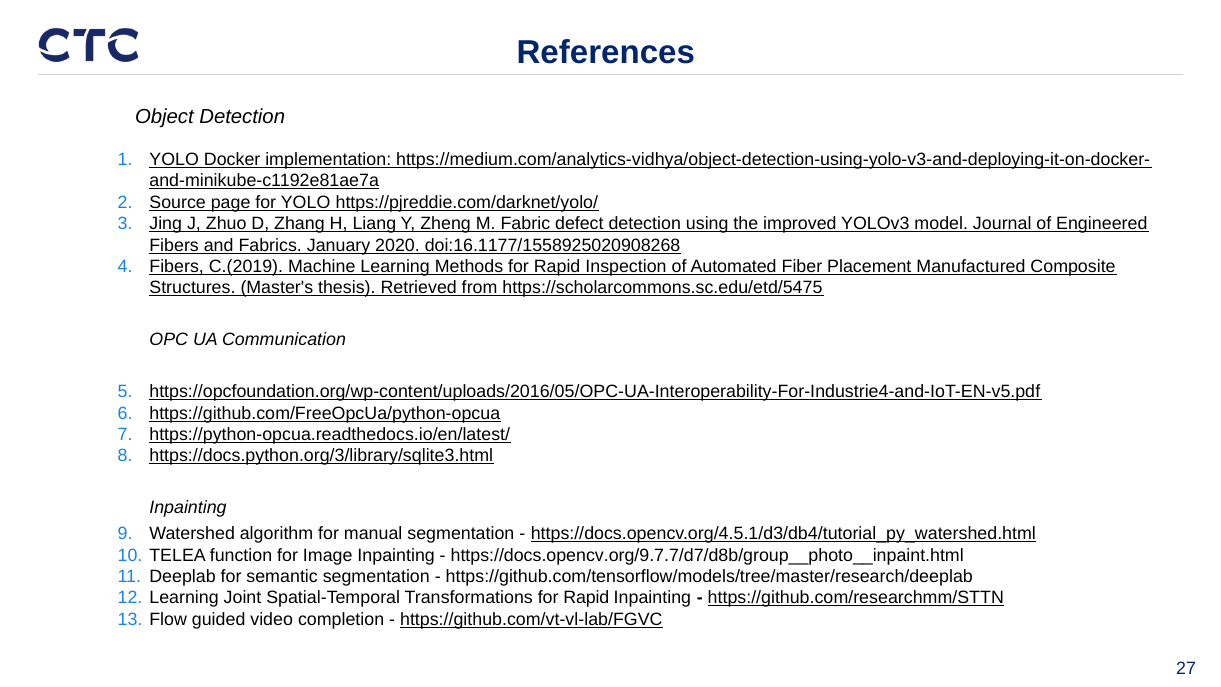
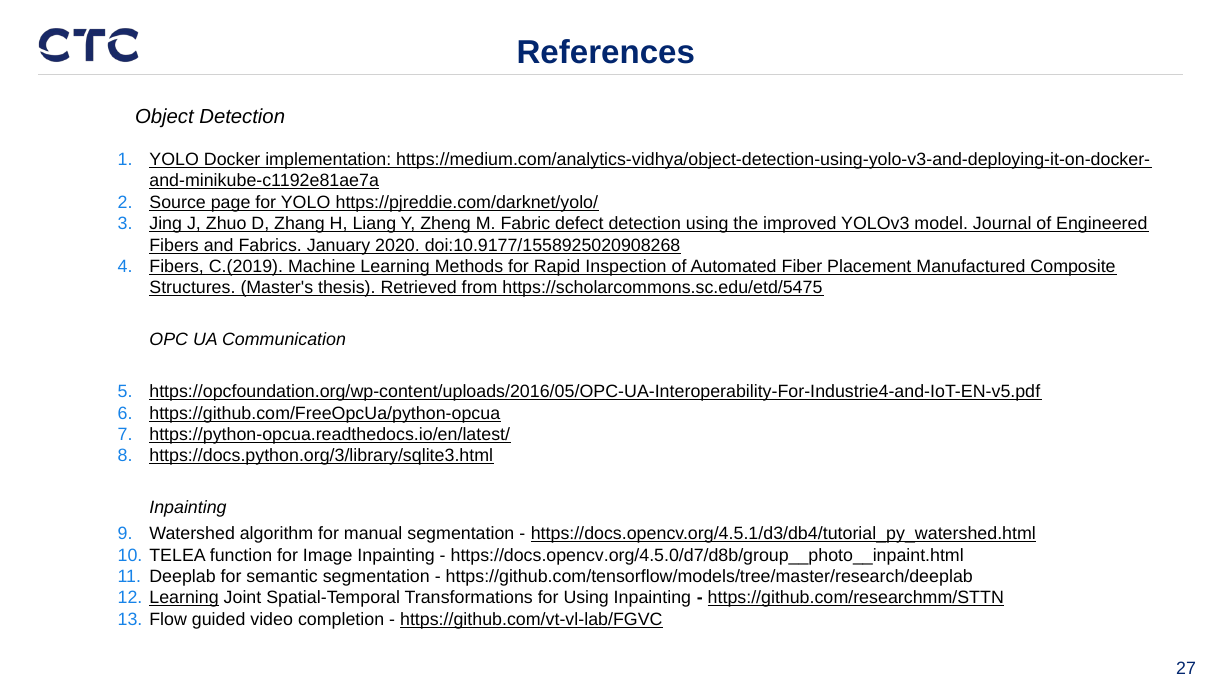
doi:16.1177/1558925020908268: doi:16.1177/1558925020908268 -> doi:10.9177/1558925020908268 (553, 245)
https://docs.opencv.org/9.7.7/d7/d8b/group__photo__inpaint.html: https://docs.opencv.org/9.7.7/d7/d8b/group__photo__inpaint.html -> https://docs.opencv.org/4.5.0/d7/d8b/group__photo__inpaint.html (707, 555)
Learning underline: none -> present (184, 598)
Transformations for Rapid: Rapid -> Using (586, 598)
